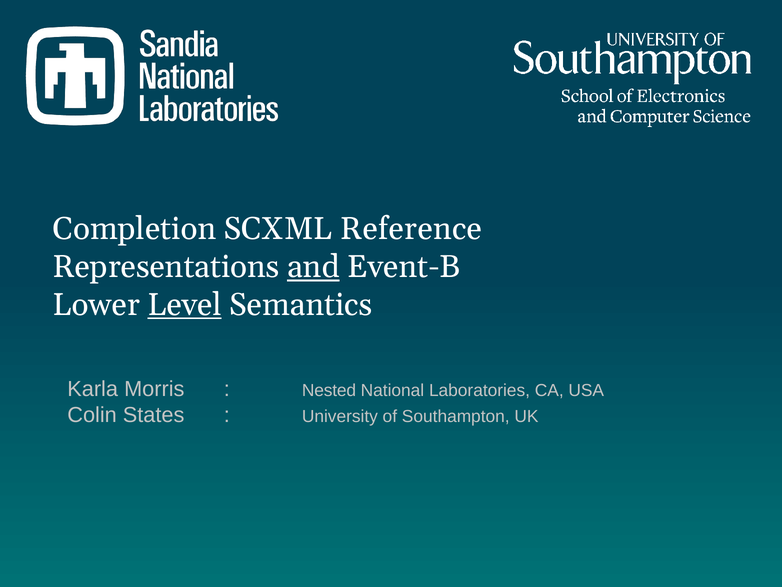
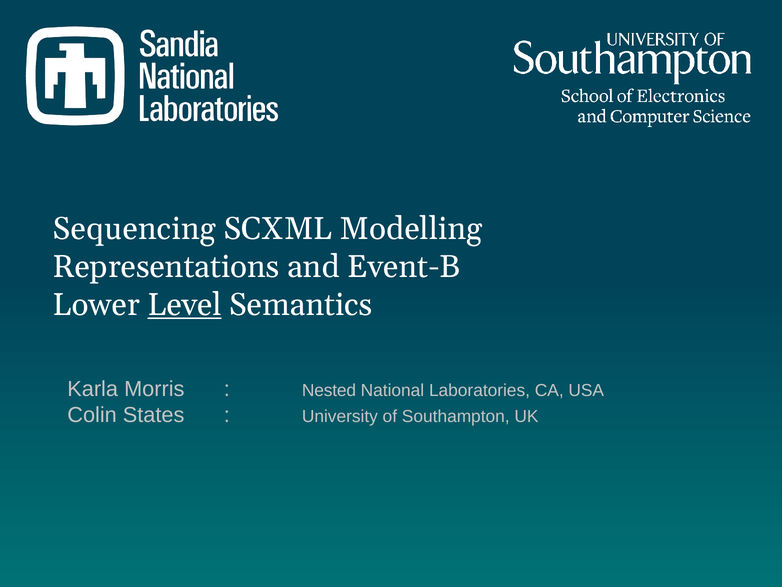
Completion: Completion -> Sequencing (134, 229)
Reference: Reference -> Modelling (411, 229)
and underline: present -> none (313, 267)
